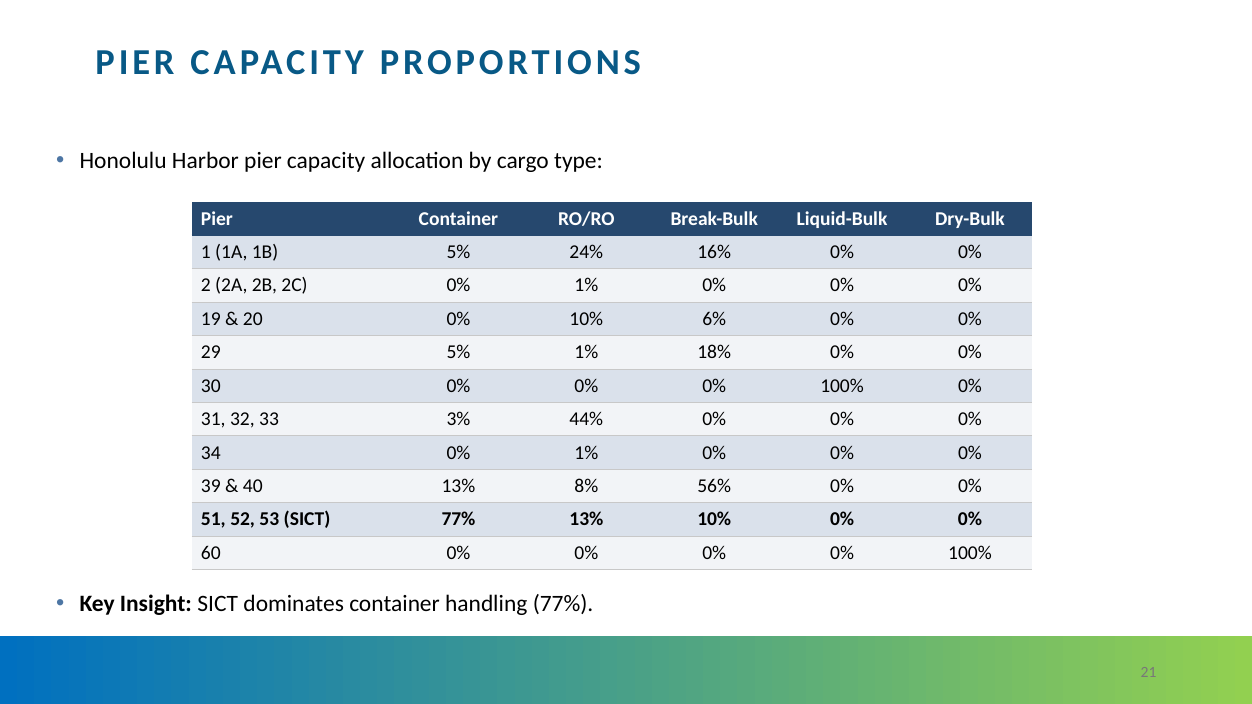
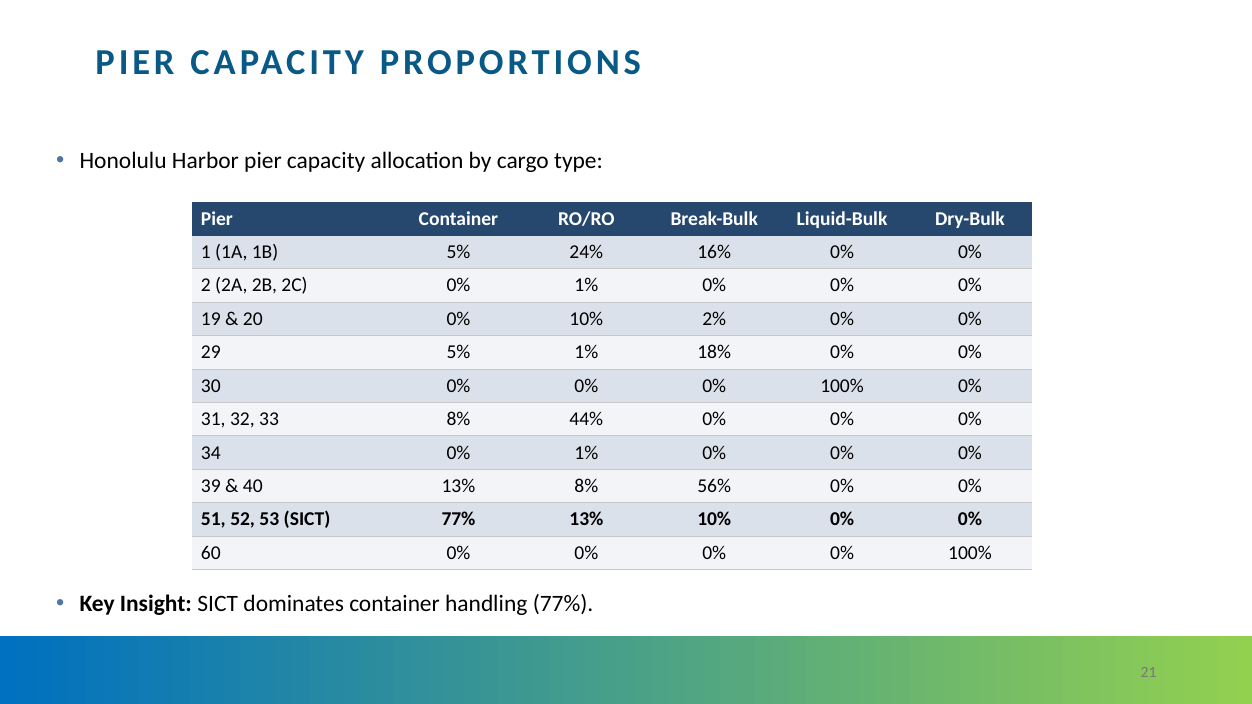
6%: 6% -> 2% (714, 319)
33 3%: 3% -> 8% (459, 419)
